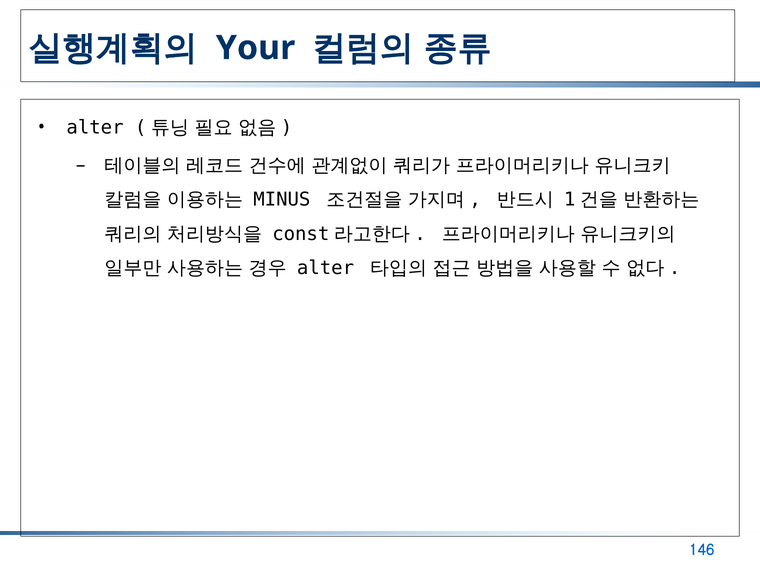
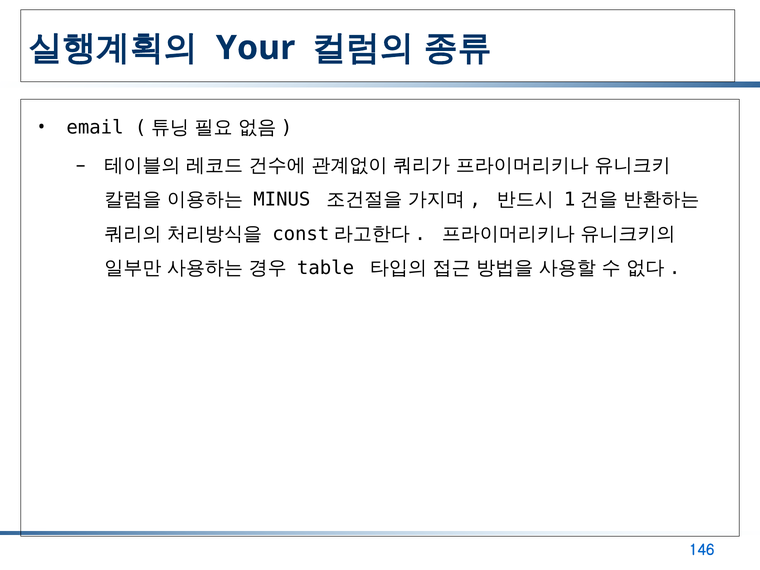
alter: alter -> email (95, 127)
alter: alter -> table (326, 268)
